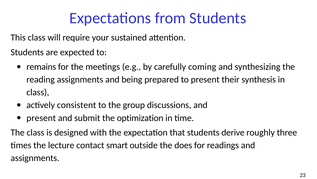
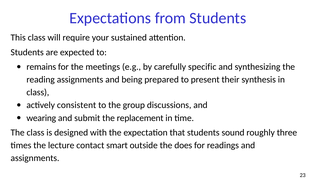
coming: coming -> specific (202, 67)
present: present -> wearing (41, 118)
optimization: optimization -> replacement (140, 118)
derive: derive -> sound (233, 132)
